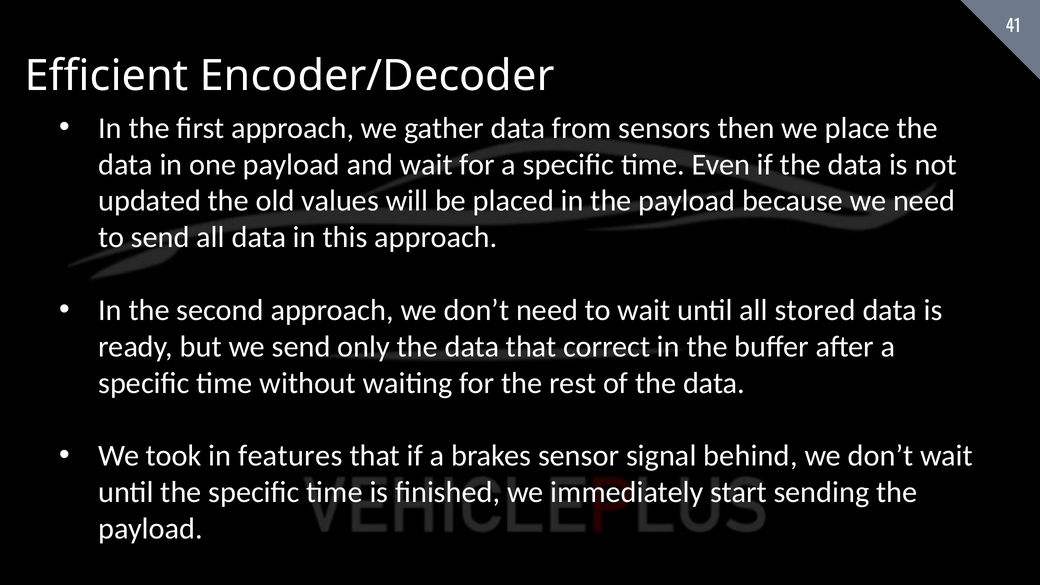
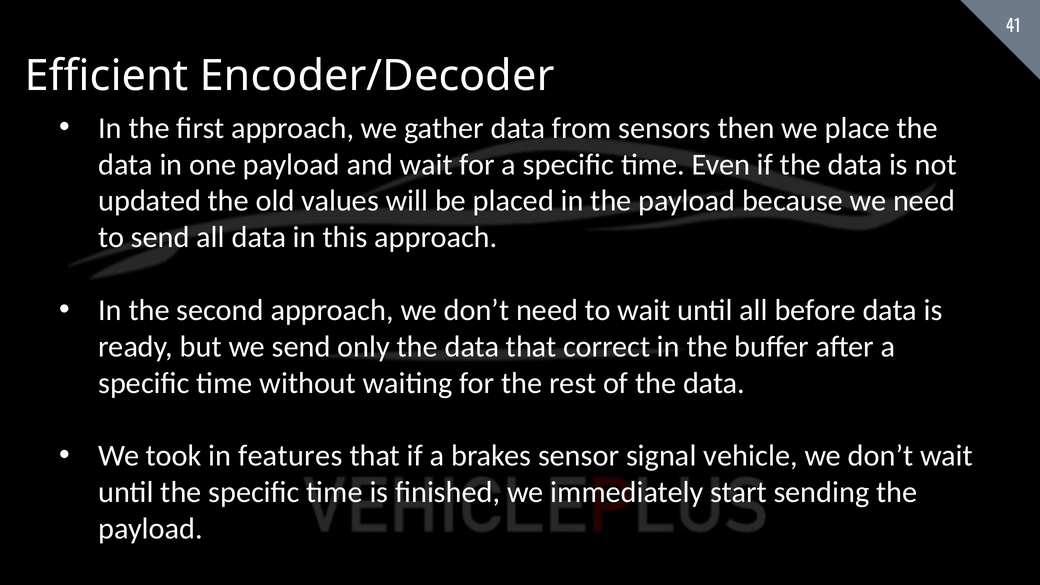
stored: stored -> before (815, 310)
behind: behind -> vehicle (750, 456)
